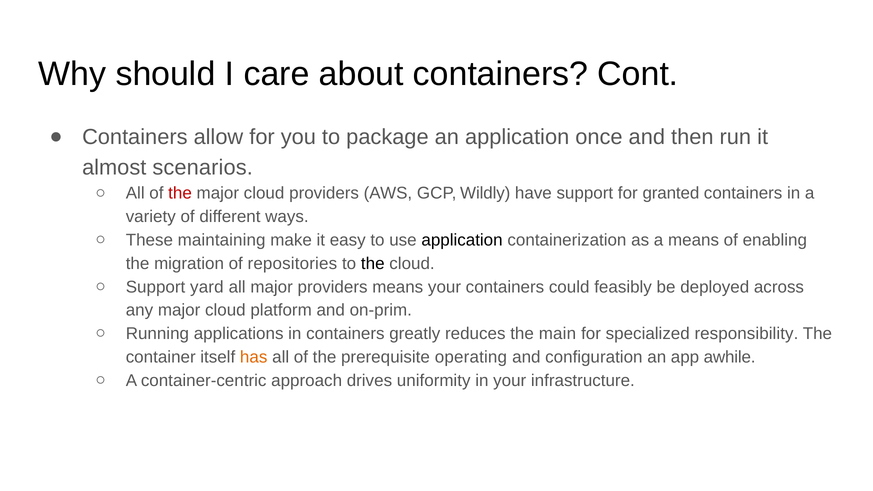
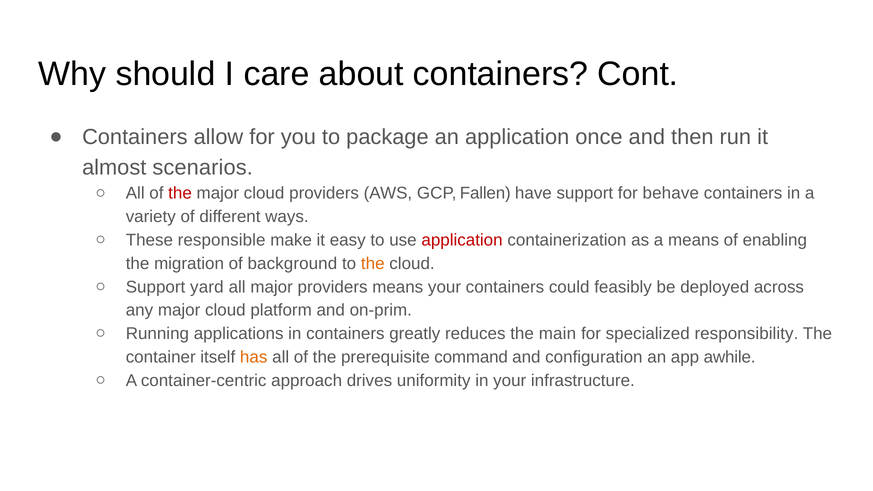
Wildly: Wildly -> Fallen (485, 193)
granted: granted -> behave (671, 193)
maintaining: maintaining -> responsible (222, 240)
application colour: black -> red (462, 240)
repositories: repositories -> background (292, 264)
the colour: black -> orange (373, 264)
operating: operating -> command (471, 357)
